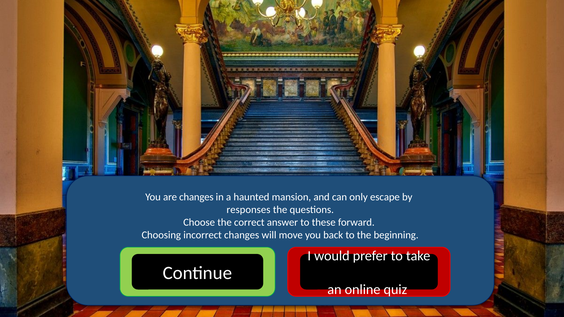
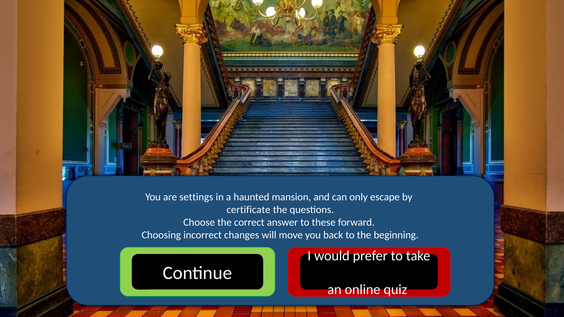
are changes: changes -> settings (196, 197)
responses: responses -> certificate (248, 210)
